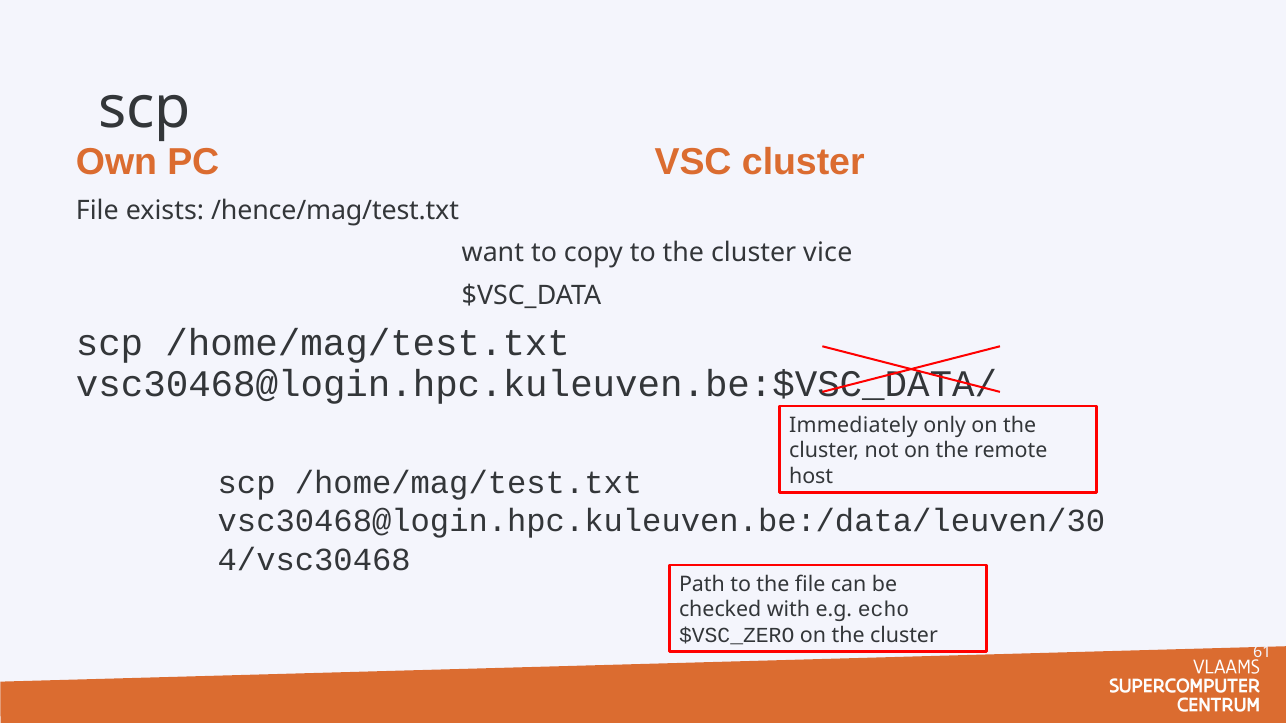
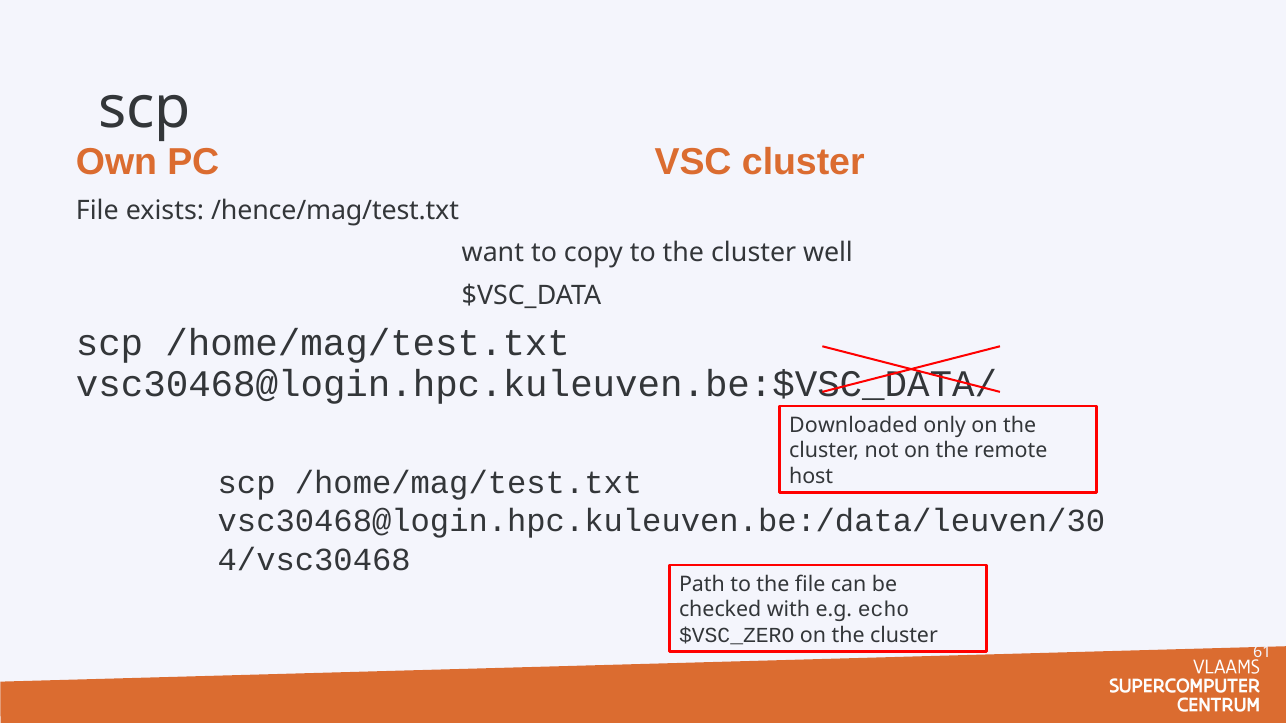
vice: vice -> well (828, 253)
Immediately: Immediately -> Downloaded (854, 425)
